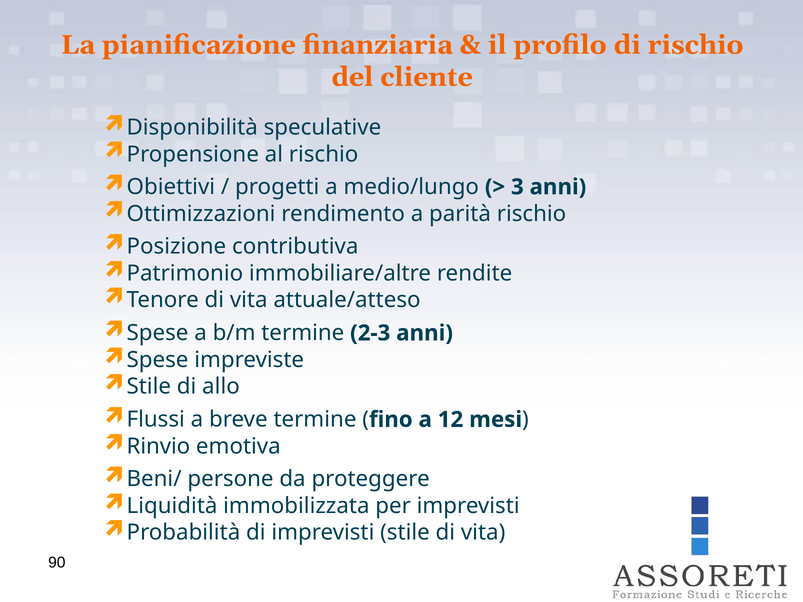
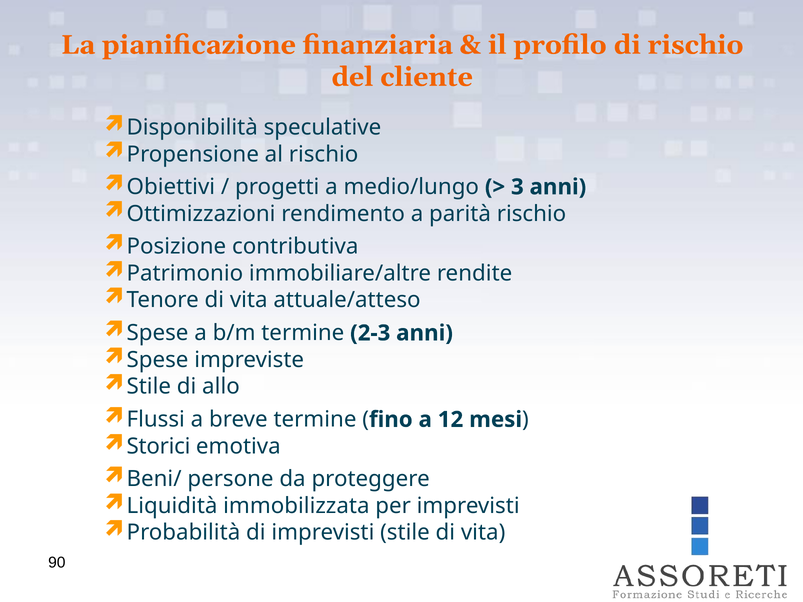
Rinvio: Rinvio -> Storici (158, 446)
